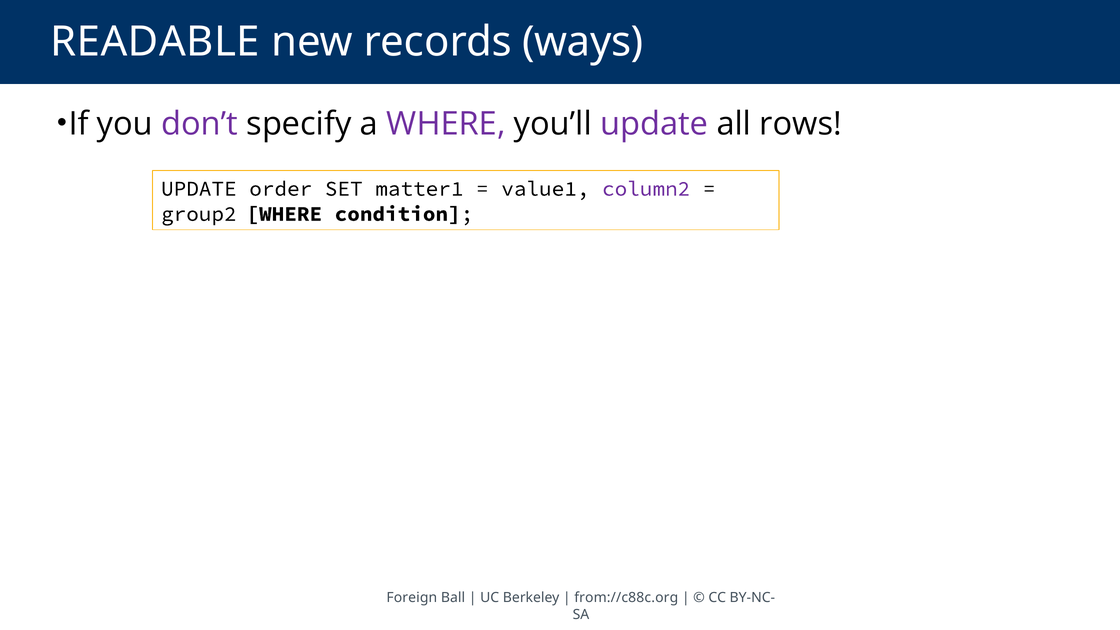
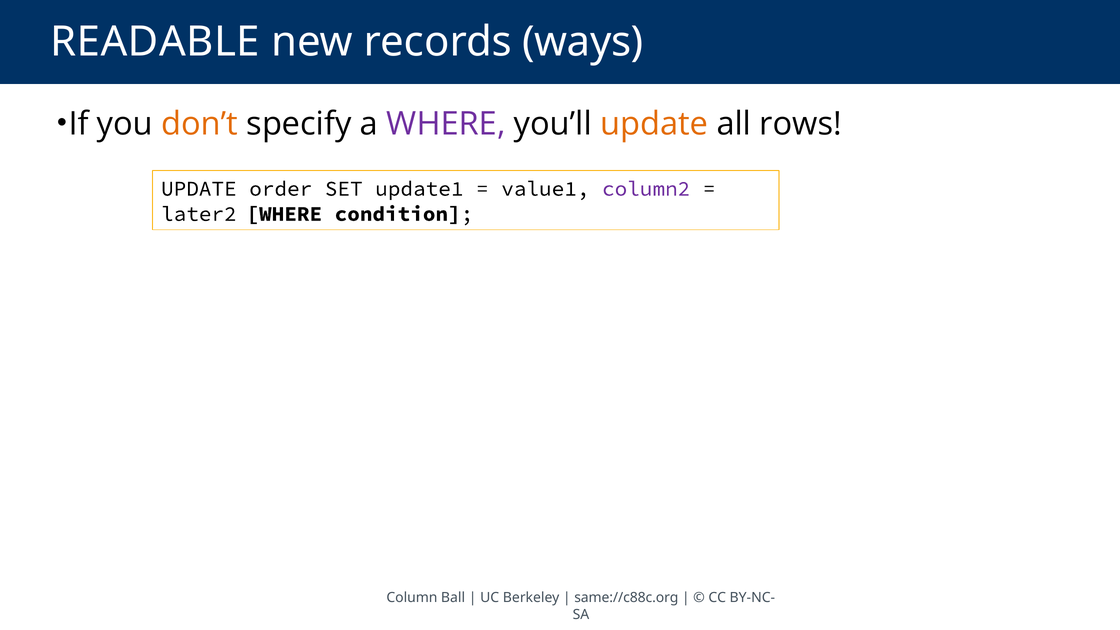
don’t colour: purple -> orange (200, 124)
update colour: purple -> orange (654, 124)
matter1: matter1 -> update1 (419, 189)
group2: group2 -> later2 (199, 214)
Foreign: Foreign -> Column (412, 598)
from://c88c.org: from://c88c.org -> same://c88c.org (626, 598)
